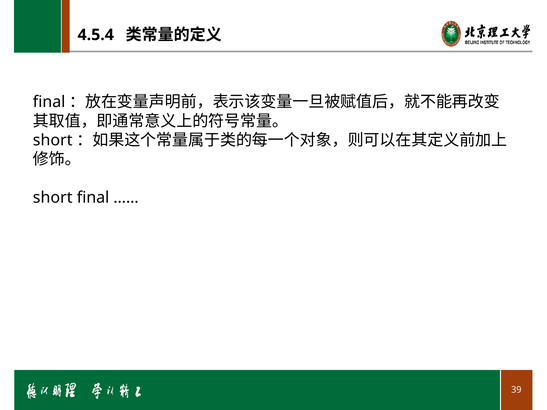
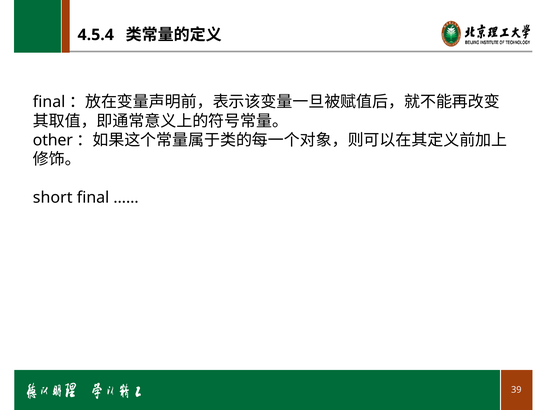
short: short -> other (53, 140)
